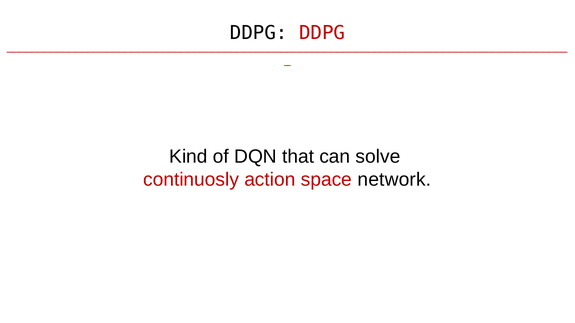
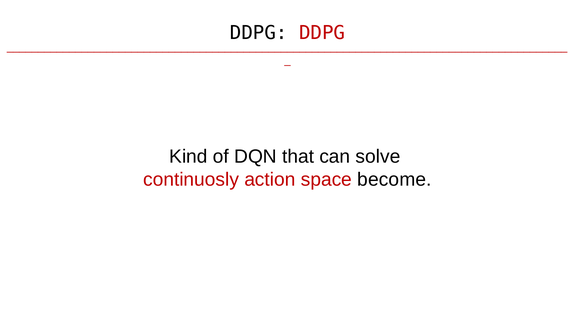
network: network -> become (394, 180)
